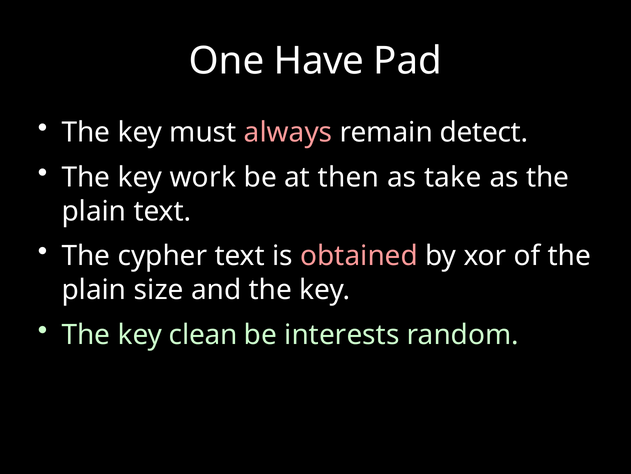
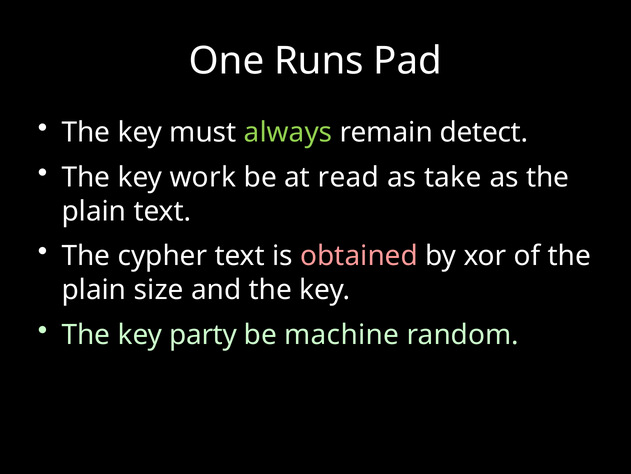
Have: Have -> Runs (319, 61)
always colour: pink -> light green (288, 132)
then: then -> read (348, 177)
clean: clean -> party (203, 334)
interests: interests -> machine (342, 334)
